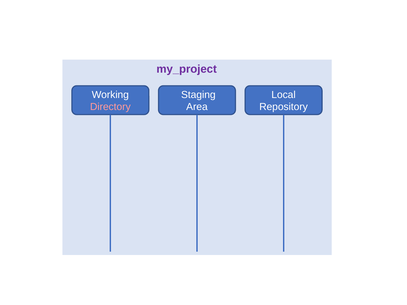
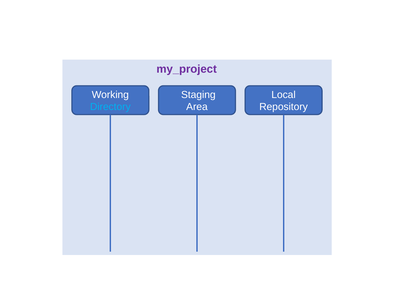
Directory colour: pink -> light blue (110, 107)
